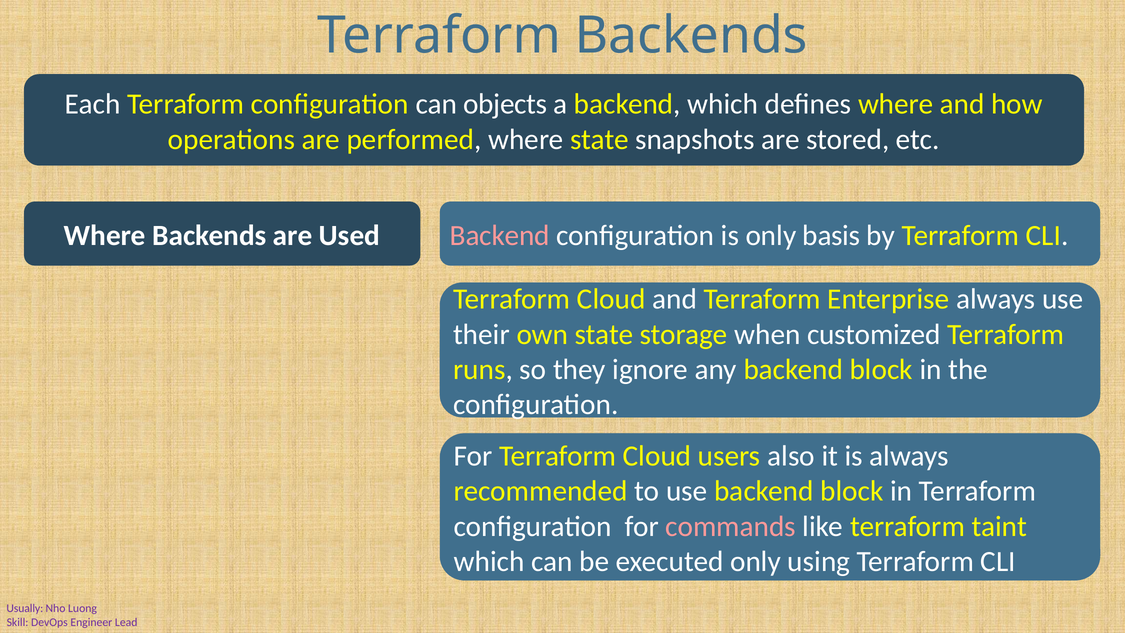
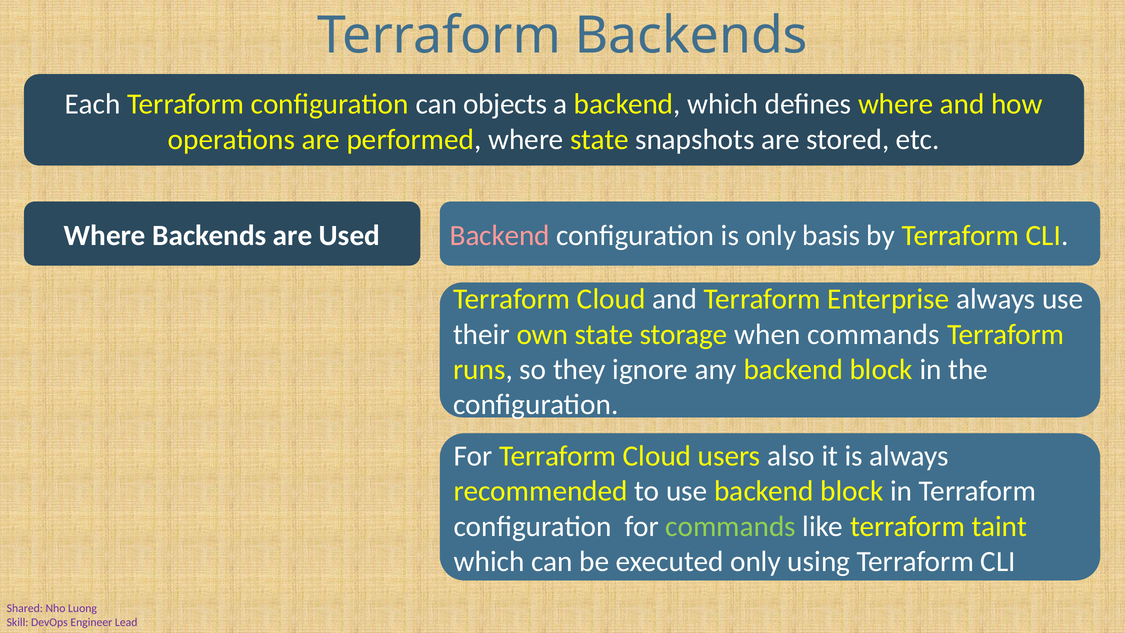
when customized: customized -> commands (874, 334)
commands colour: pink -> light green (731, 526)
Usually: Usually -> Shared (25, 608)
